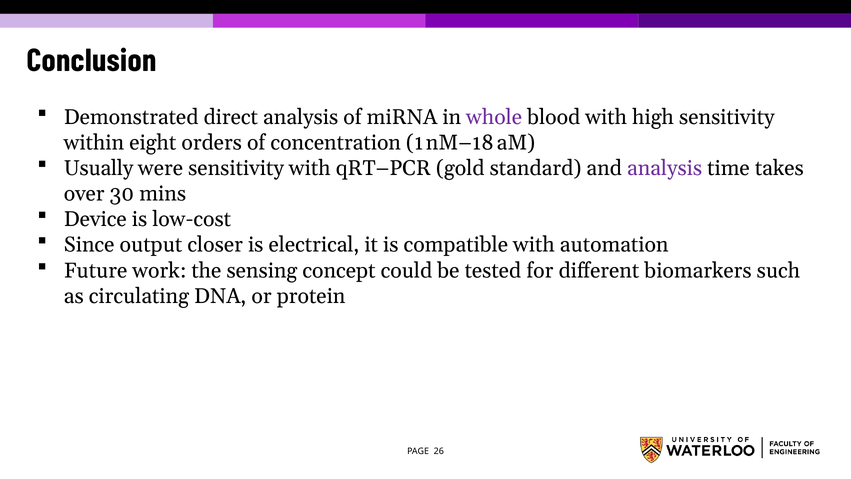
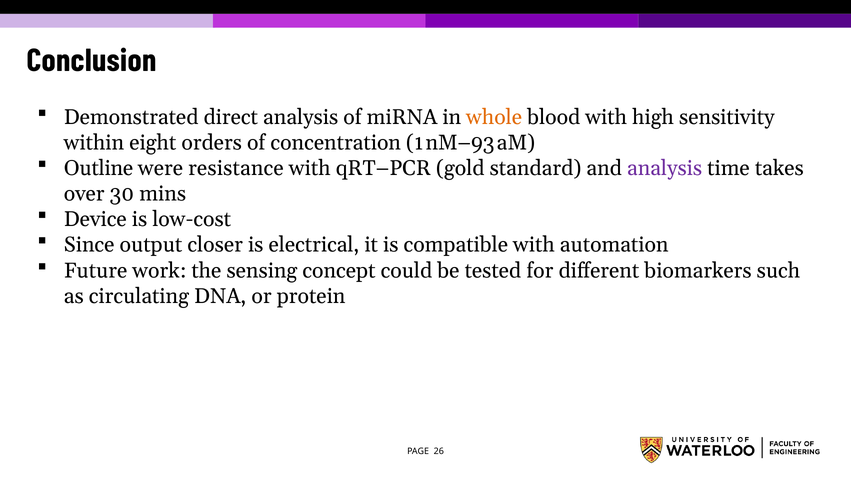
whole colour: purple -> orange (494, 117)
nM–18: nM–18 -> nM–93 (460, 143)
Usually: Usually -> Outline (99, 168)
were sensitivity: sensitivity -> resistance (236, 168)
